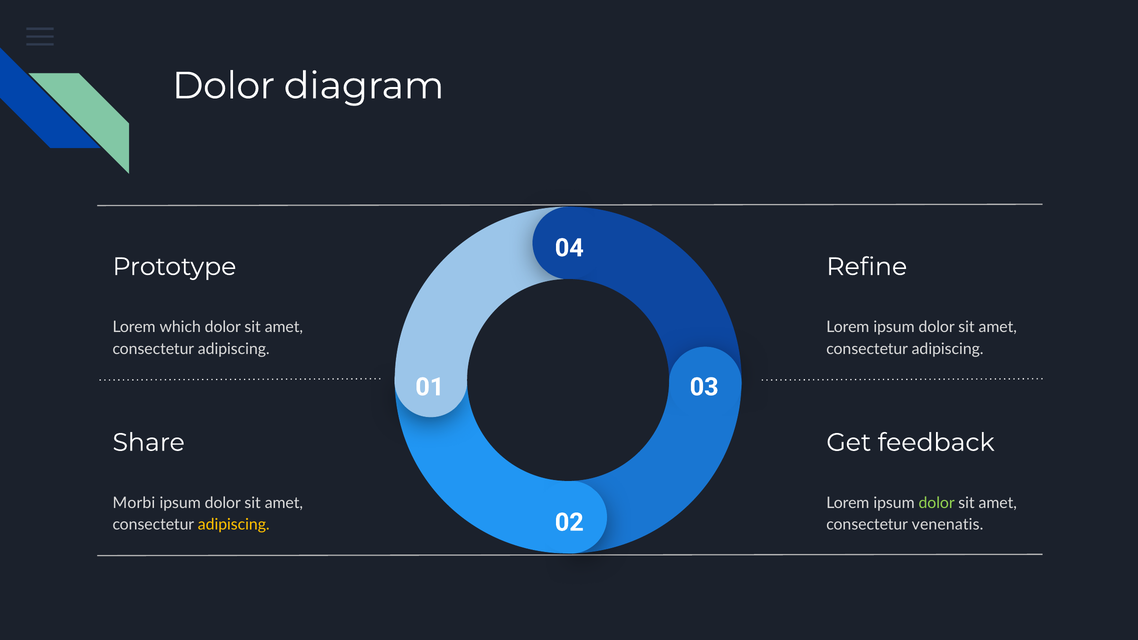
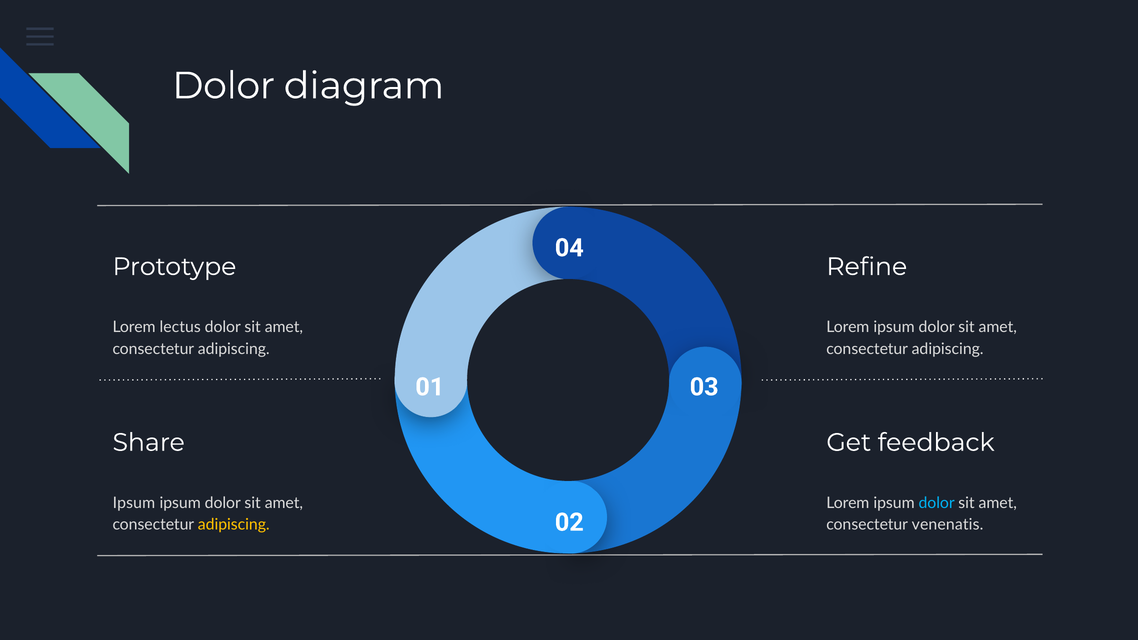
which: which -> lectus (180, 327)
Morbi: Morbi -> Ipsum (134, 503)
dolor colour: light green -> light blue (937, 503)
